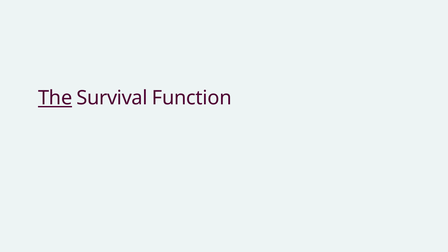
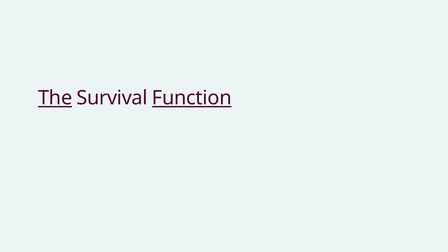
Function underline: none -> present (192, 98)
